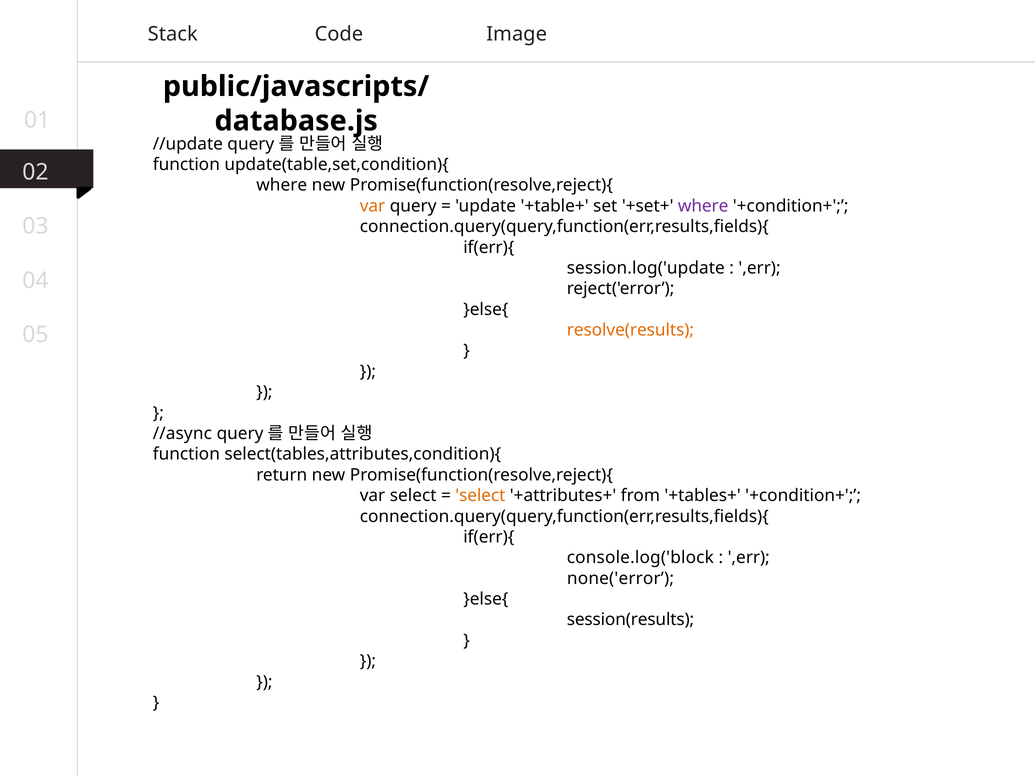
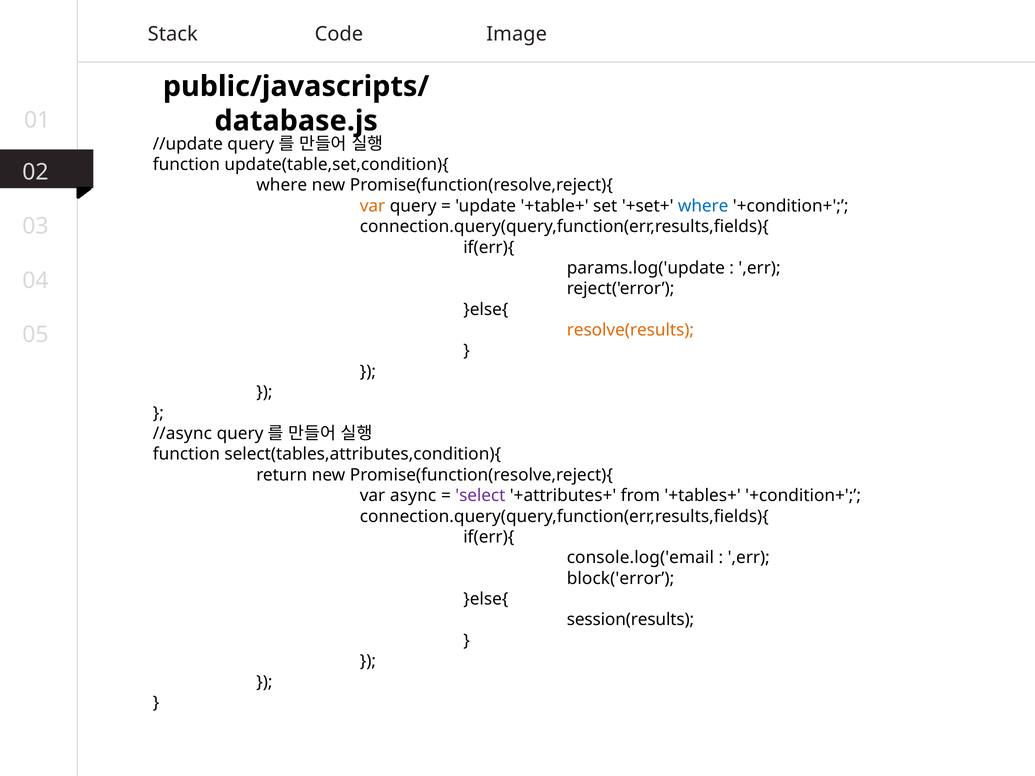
where colour: purple -> blue (703, 206)
session.log('update: session.log('update -> params.log('update (646, 268)
var select: select -> async (413, 496)
select colour: orange -> purple (480, 496)
console.log('block: console.log('block -> console.log('email (640, 558)
none('error: none('error -> block('error (621, 579)
